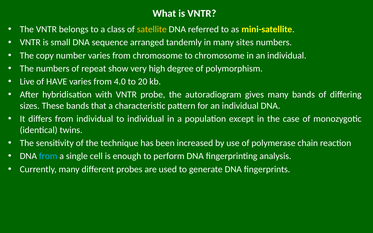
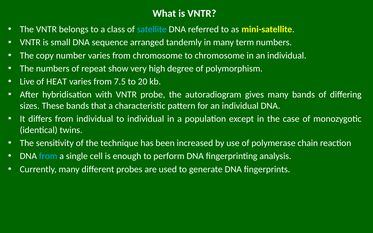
satellite colour: yellow -> light blue (152, 29)
sites: sites -> term (245, 42)
HAVE: HAVE -> HEAT (57, 82)
4.0: 4.0 -> 7.5 (120, 82)
